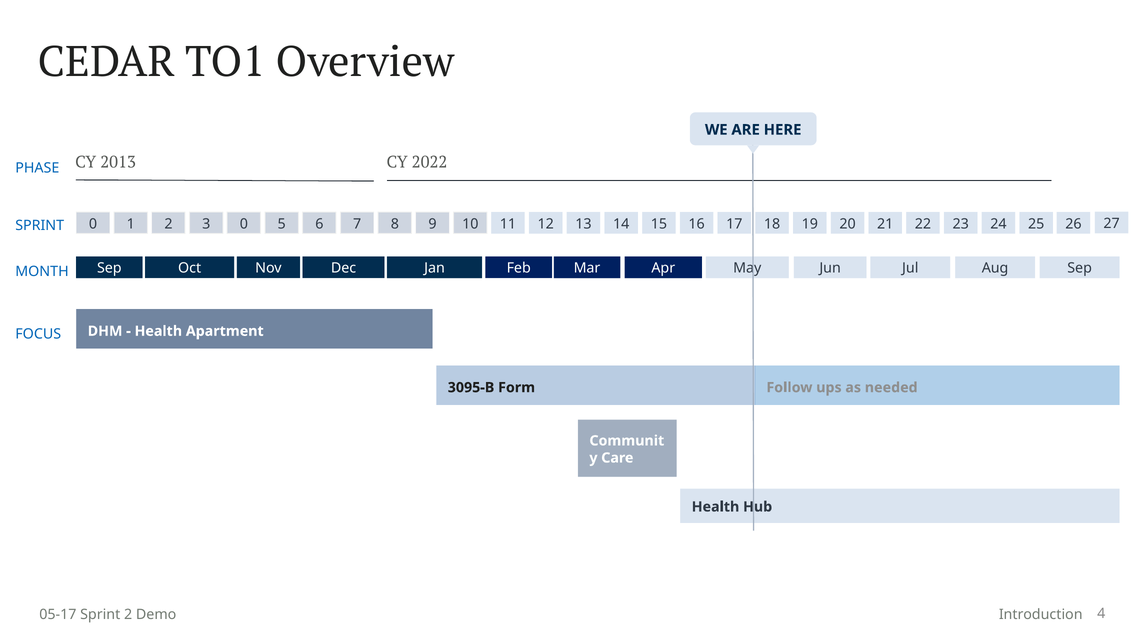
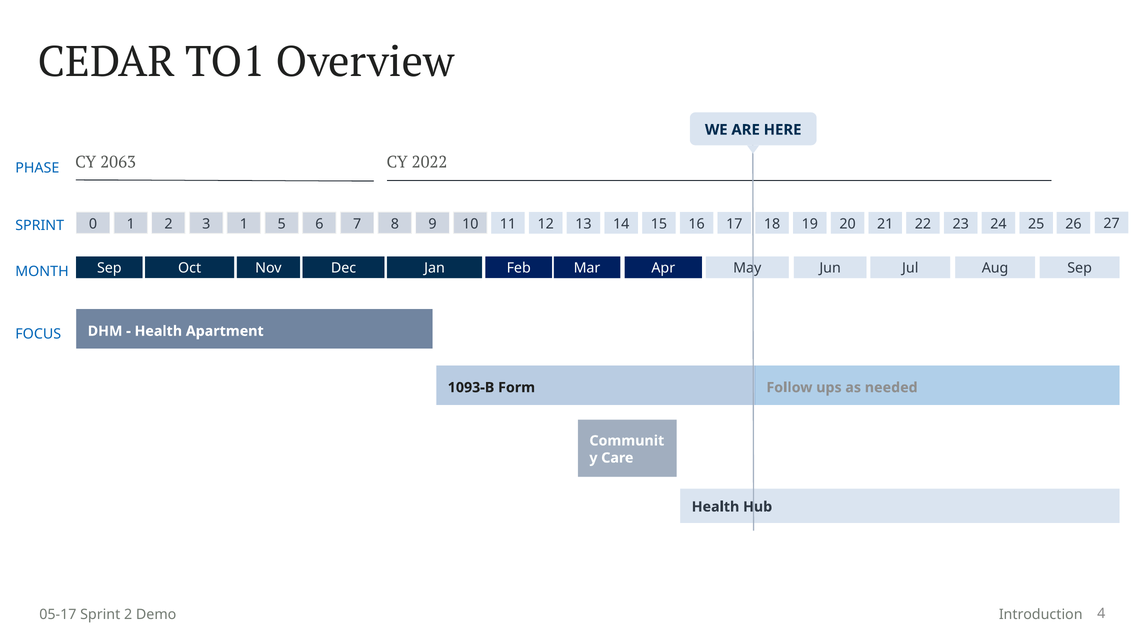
2013: 2013 -> 2063 (118, 162)
3 0: 0 -> 1 (244, 224)
3095-B: 3095-B -> 1093-B (471, 387)
